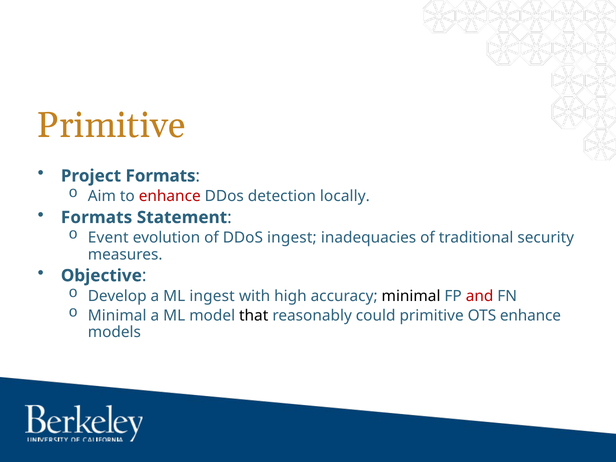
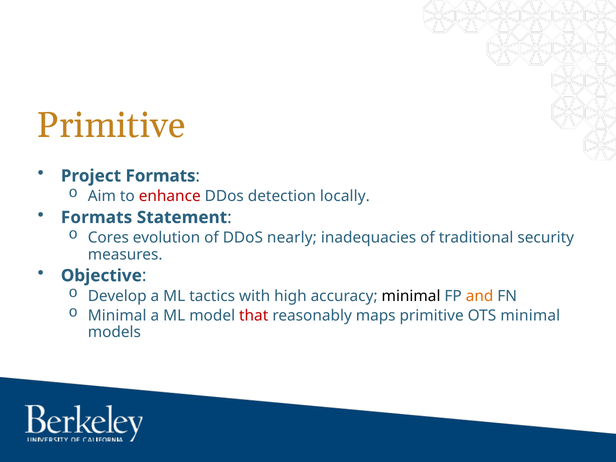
Event: Event -> Cores (108, 238)
DDoS ingest: ingest -> nearly (292, 238)
ML ingest: ingest -> tactics (212, 296)
and colour: red -> orange (480, 296)
that colour: black -> red (254, 316)
could: could -> maps (376, 316)
OTS enhance: enhance -> minimal (530, 316)
